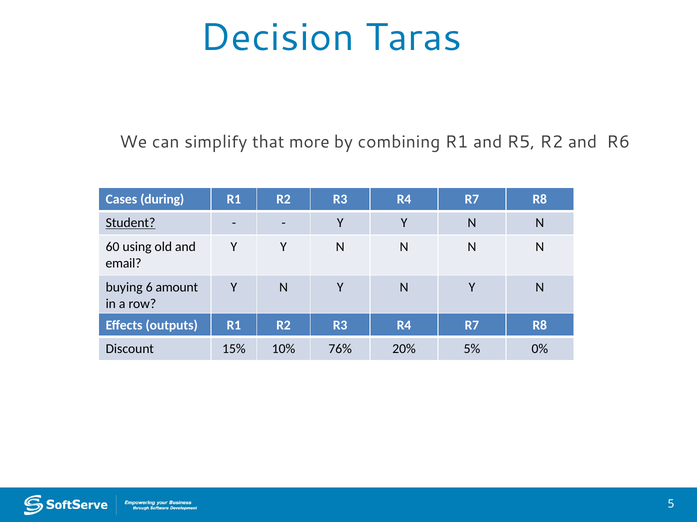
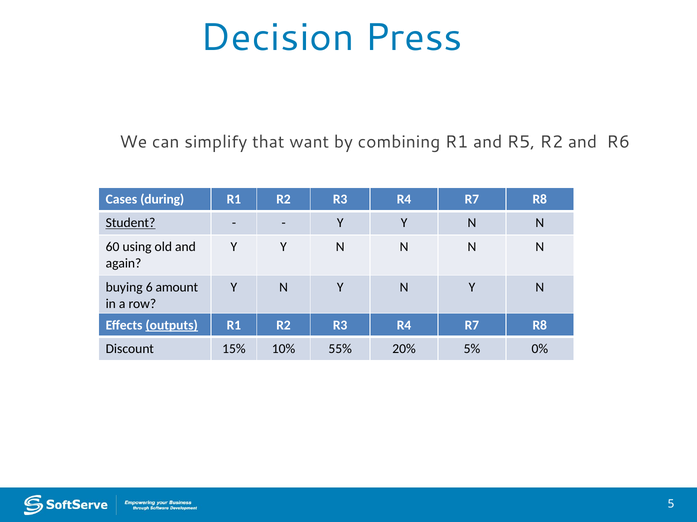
Taras: Taras -> Press (414, 38)
more: more -> want (309, 142)
email: email -> again (123, 264)
outputs underline: none -> present (172, 326)
76%: 76% -> 55% (340, 349)
